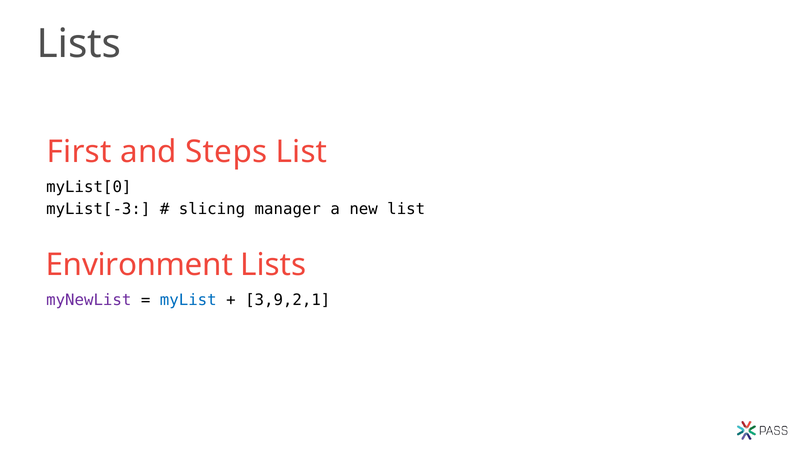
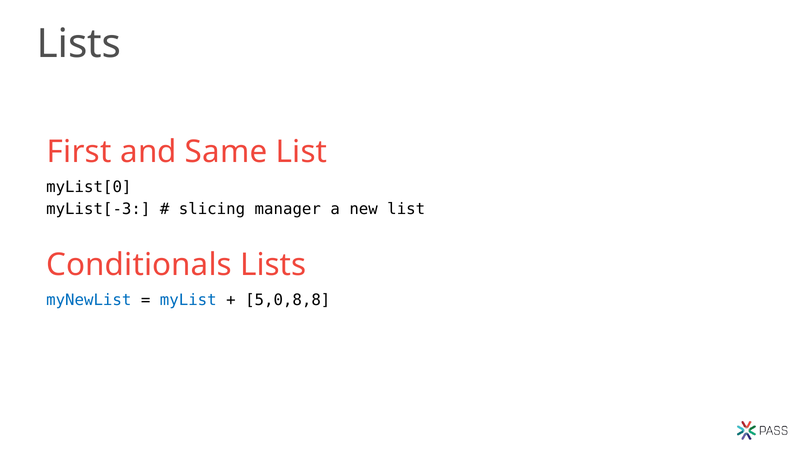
Steps: Steps -> Same (226, 152)
Environment: Environment -> Conditionals (139, 265)
myNewList colour: purple -> blue (89, 300)
3,9,2,1: 3,9,2,1 -> 5,0,8,8 (288, 300)
